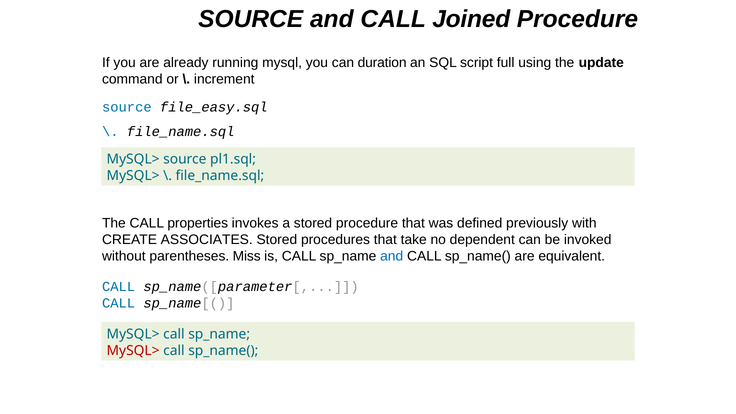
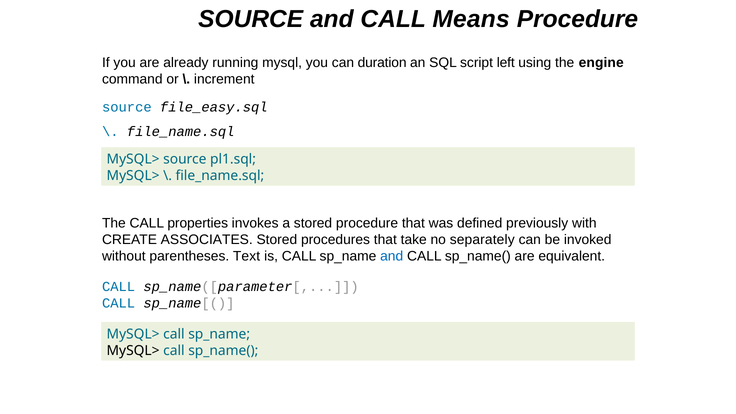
Joined: Joined -> Means (471, 19)
full: full -> left (506, 63)
update: update -> engine (601, 63)
dependent: dependent -> separately (482, 240)
Miss: Miss -> Text (247, 256)
MySQL> colour: red -> black (133, 351)
